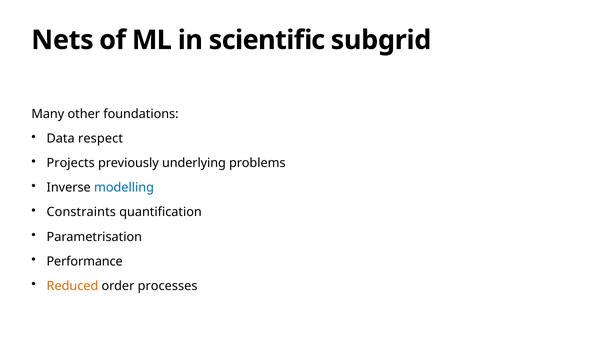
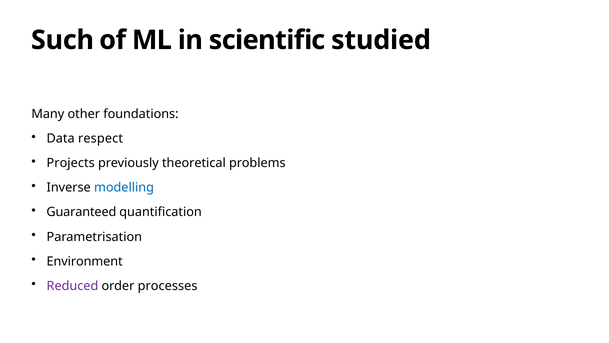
Nets: Nets -> Such (62, 40)
subgrid: subgrid -> studied (381, 40)
underlying: underlying -> theoretical (194, 163)
Constraints: Constraints -> Guaranteed (81, 212)
Performance: Performance -> Environment (85, 261)
Reduced colour: orange -> purple (72, 285)
